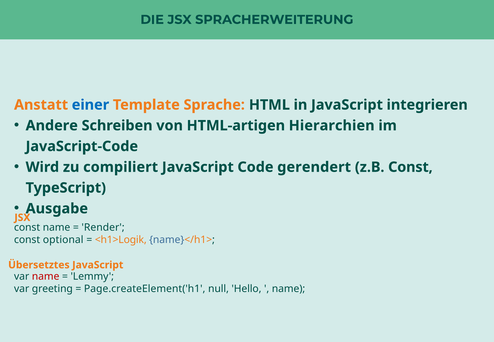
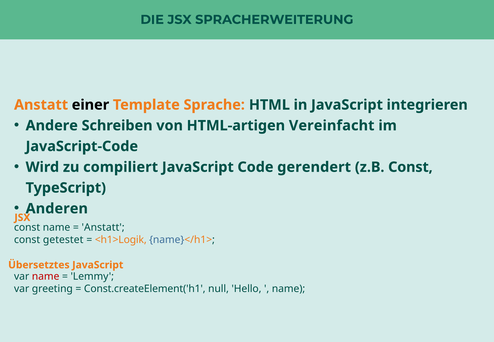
einer colour: blue -> black (90, 105)
Hierarchien: Hierarchien -> Vereinfacht (332, 126)
Ausgabe: Ausgabe -> Anderen (57, 209)
Render: Render -> Anstatt (103, 227)
optional: optional -> getestet (63, 240)
Page.createElement('h1: Page.createElement('h1 -> Const.createElement('h1 (145, 289)
